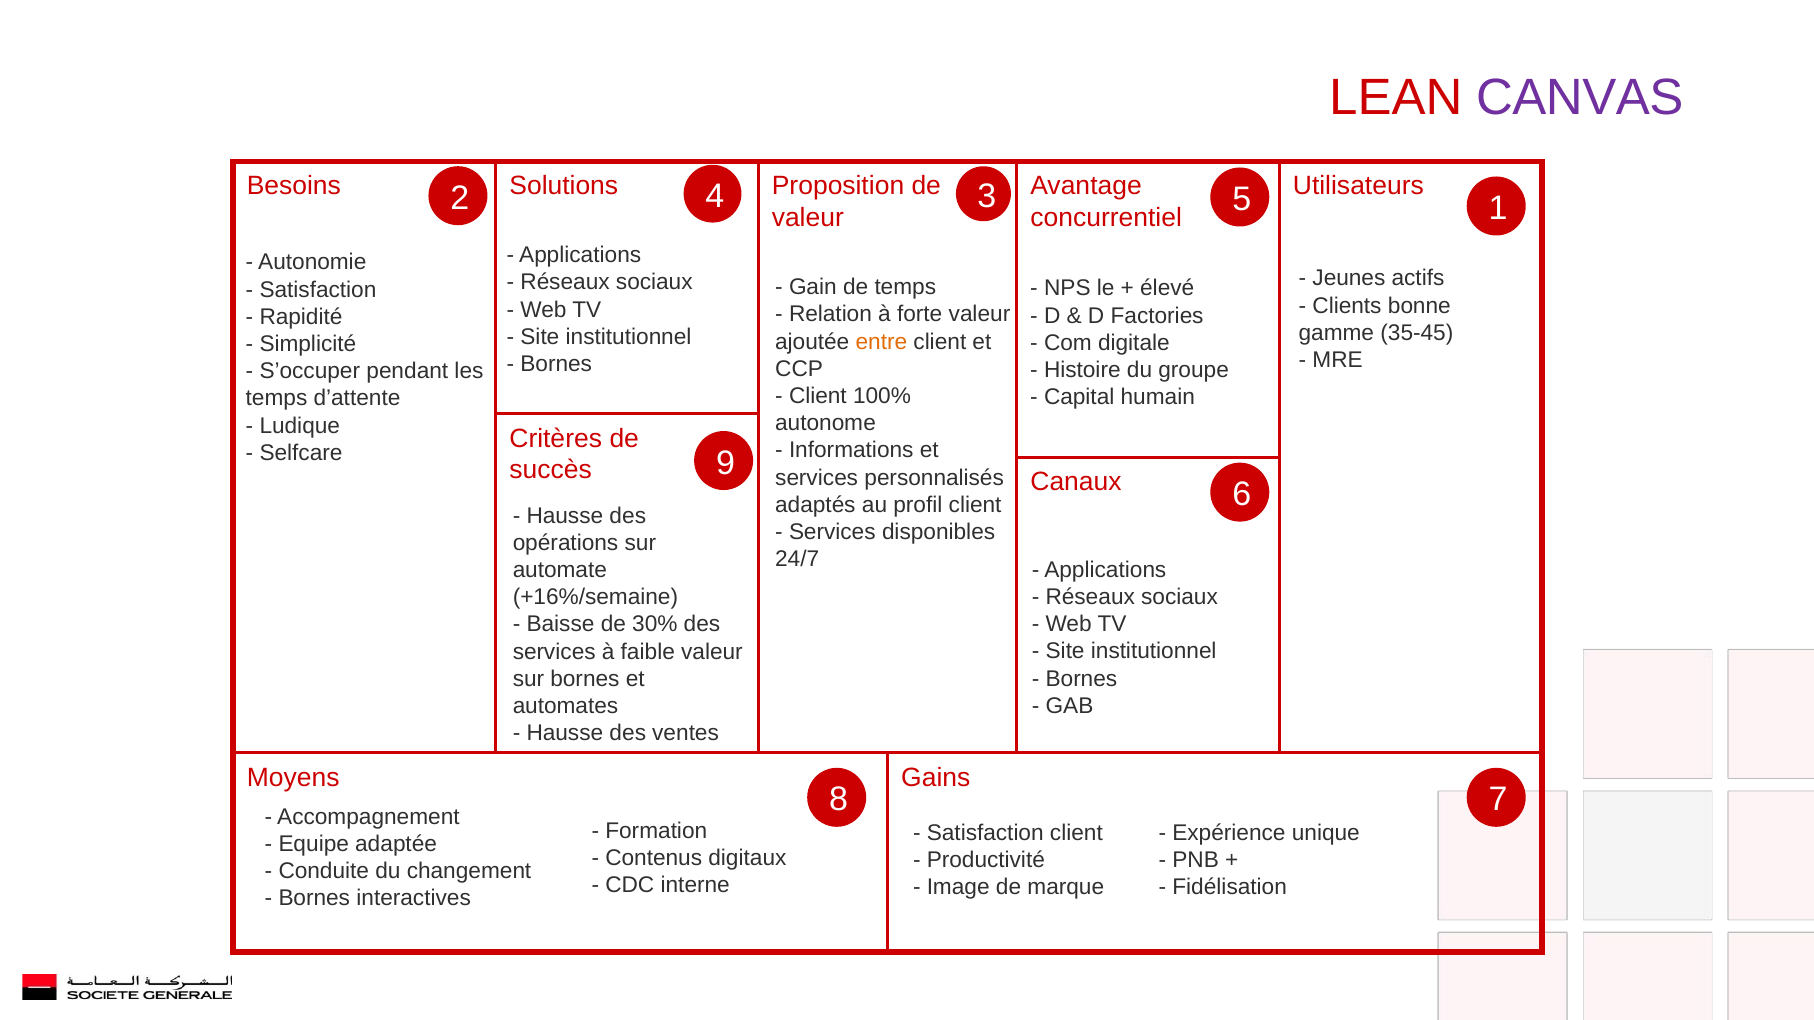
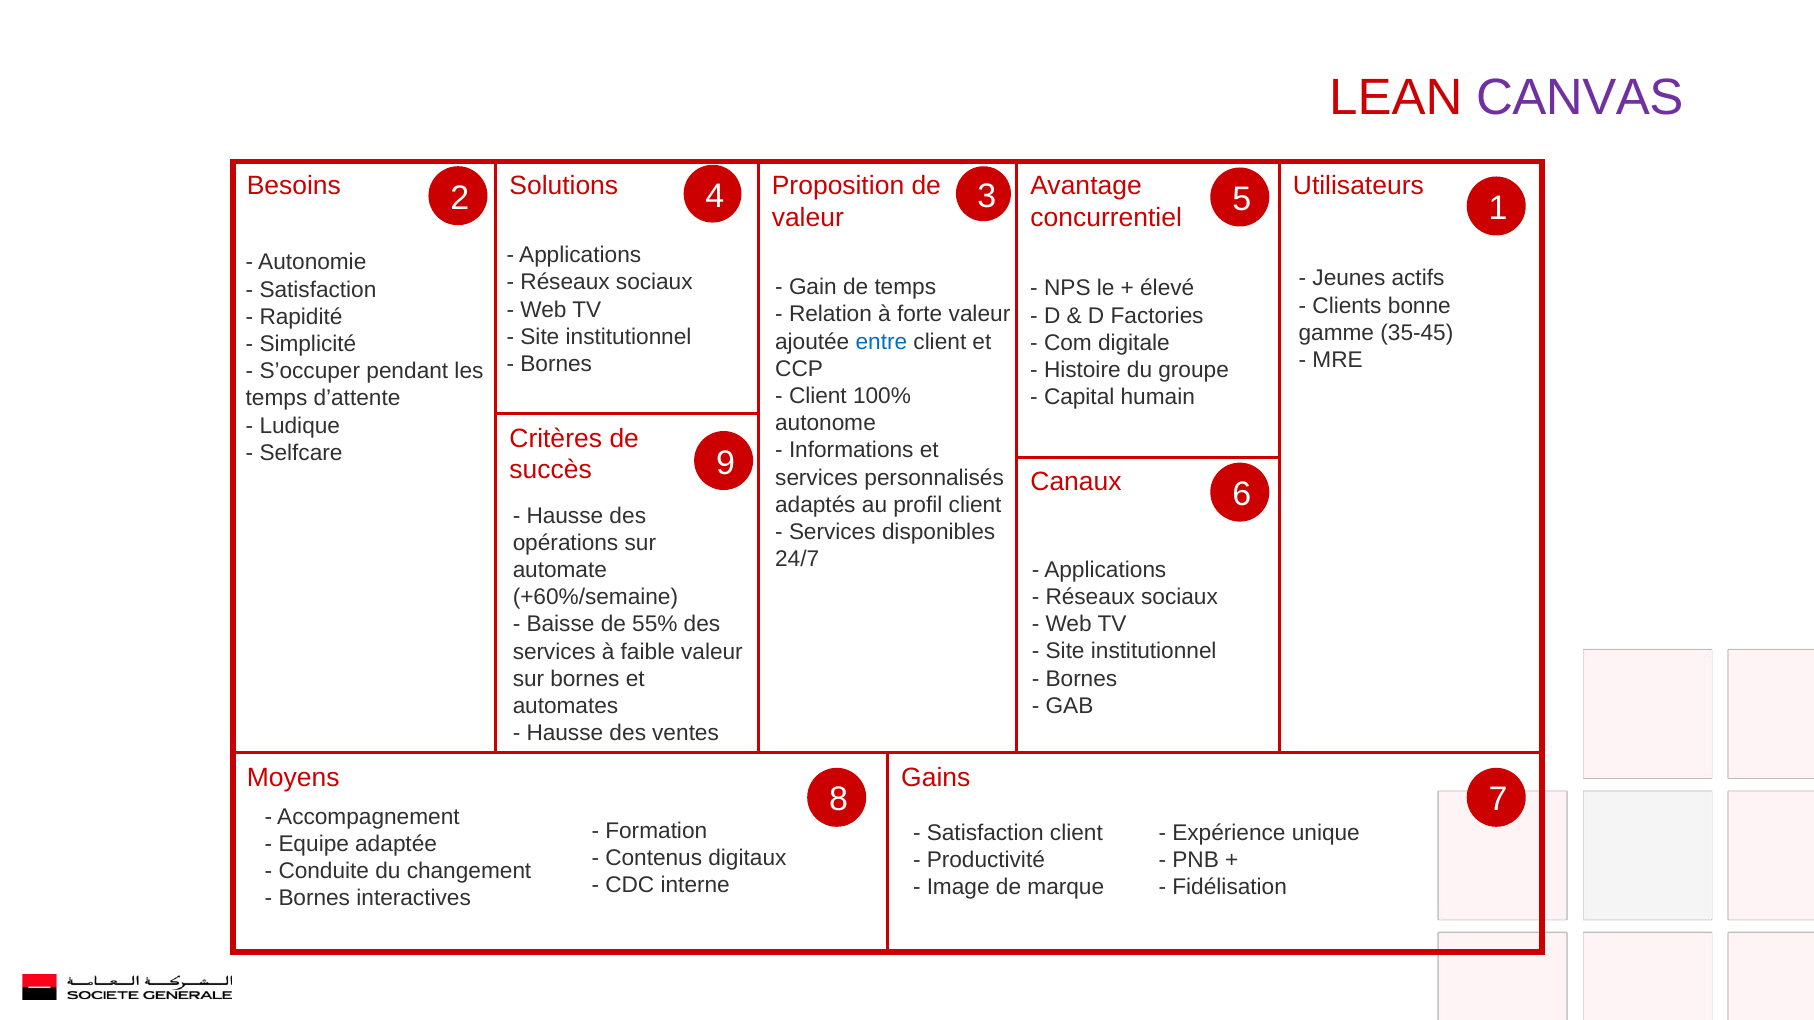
entre colour: orange -> blue (881, 342)
+16%/semaine: +16%/semaine -> +60%/semaine (595, 597)
30%: 30% -> 55% (655, 625)
